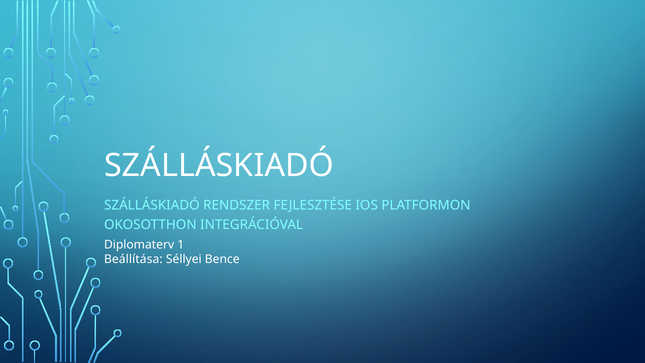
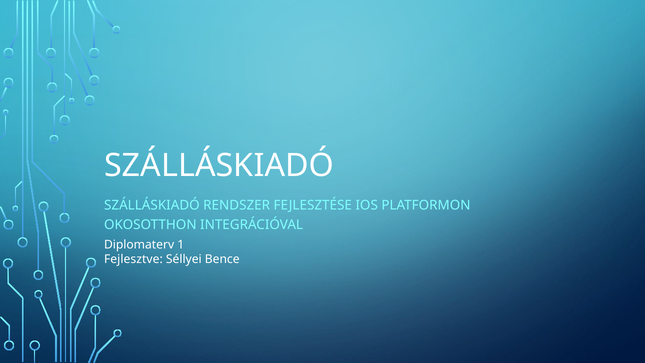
Beállítása: Beállítása -> Fejlesztve (133, 259)
